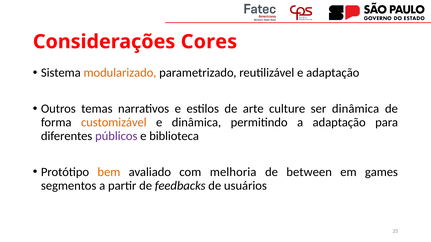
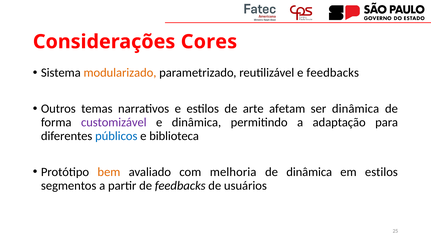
e adaptação: adaptação -> feedbacks (333, 73)
culture: culture -> afetam (287, 109)
customizável colour: orange -> purple (114, 123)
públicos colour: purple -> blue (116, 136)
de between: between -> dinâmica (309, 172)
em games: games -> estilos (381, 172)
